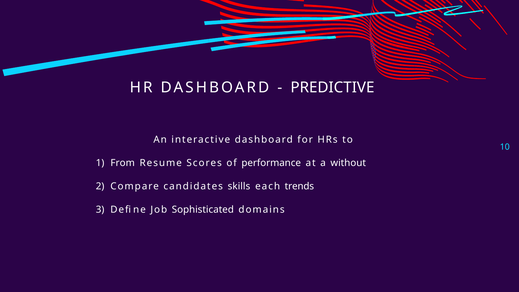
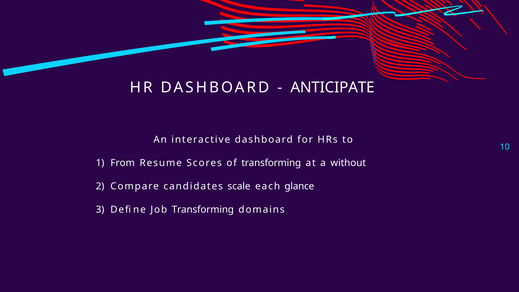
PREDICTIVE: PREDICTIVE -> ANTICIPATE (333, 88)
of performance: performance -> transforming (271, 163)
skills: skills -> scale (239, 186)
trends: trends -> glance (299, 186)
Job Sophisticated: Sophisticated -> Transforming (203, 210)
